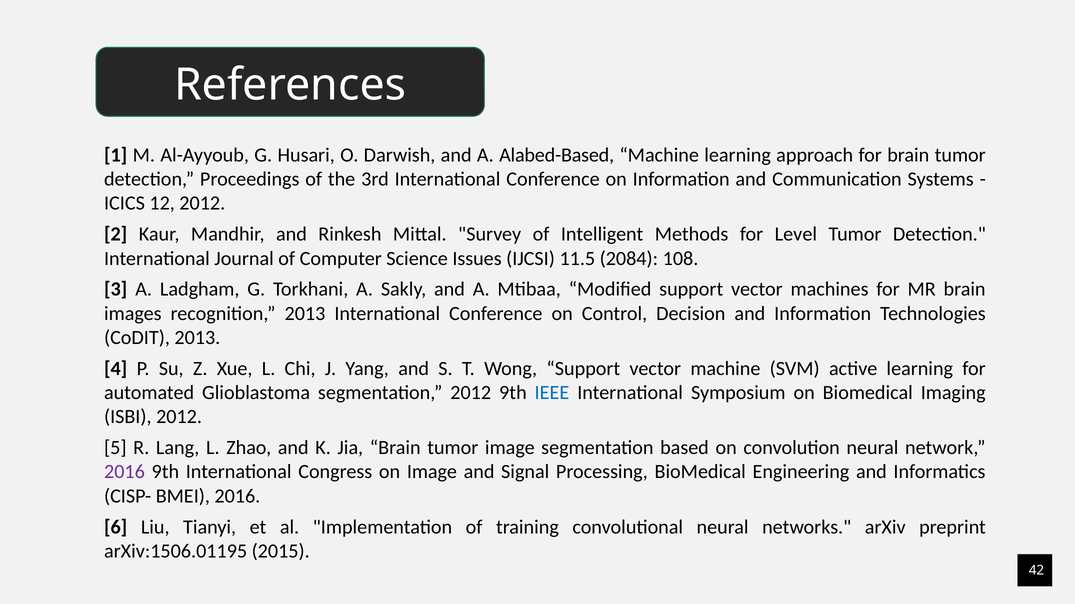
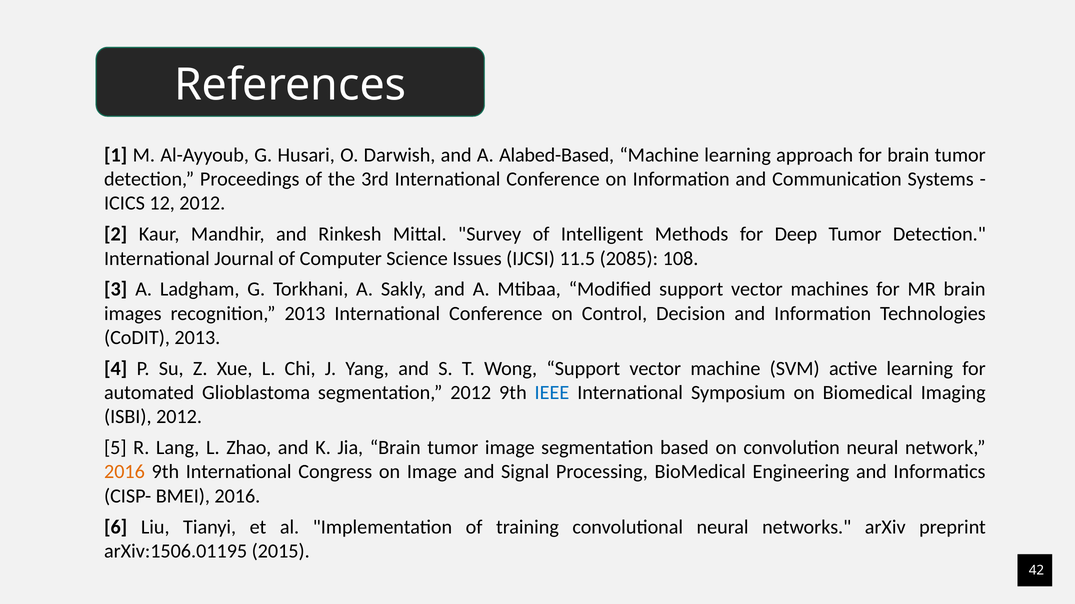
Level: Level -> Deep (796, 234)
2084: 2084 -> 2085 (629, 259)
2016 colour: purple -> orange (124, 472)
